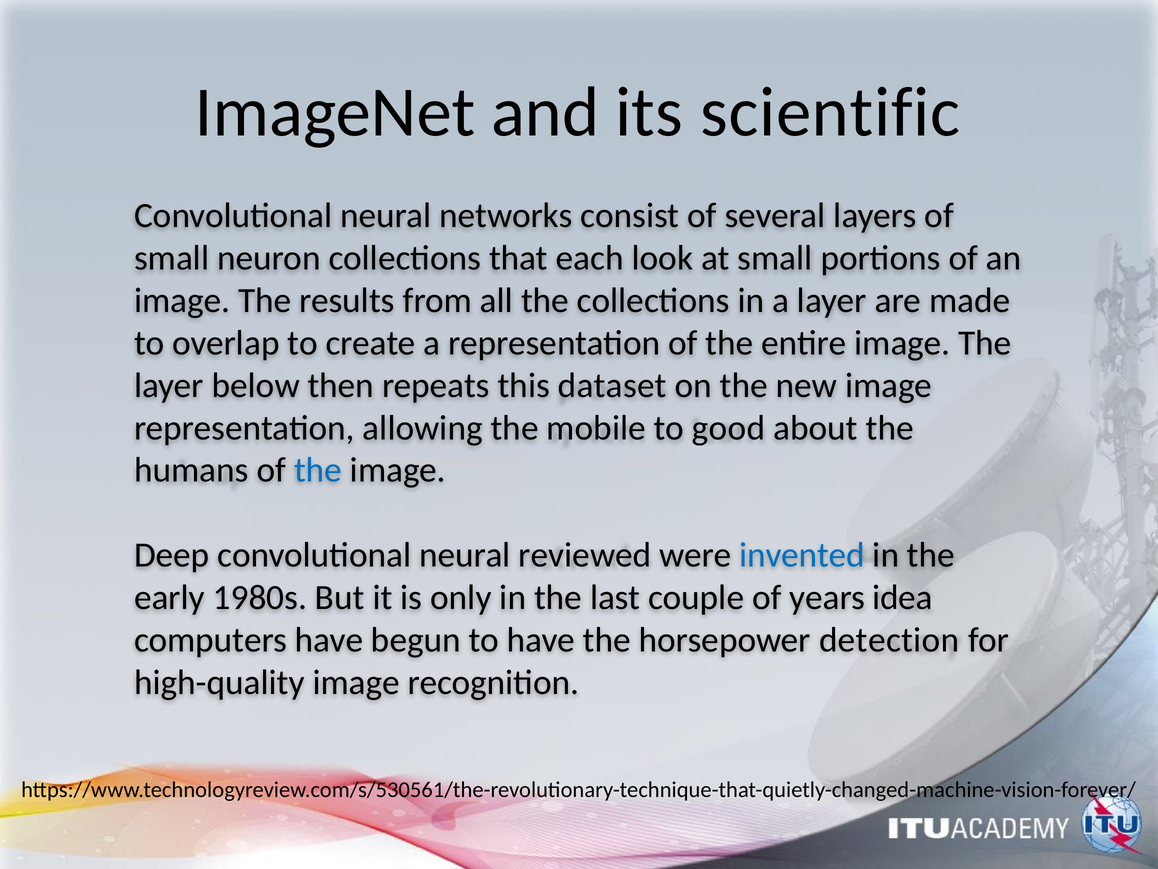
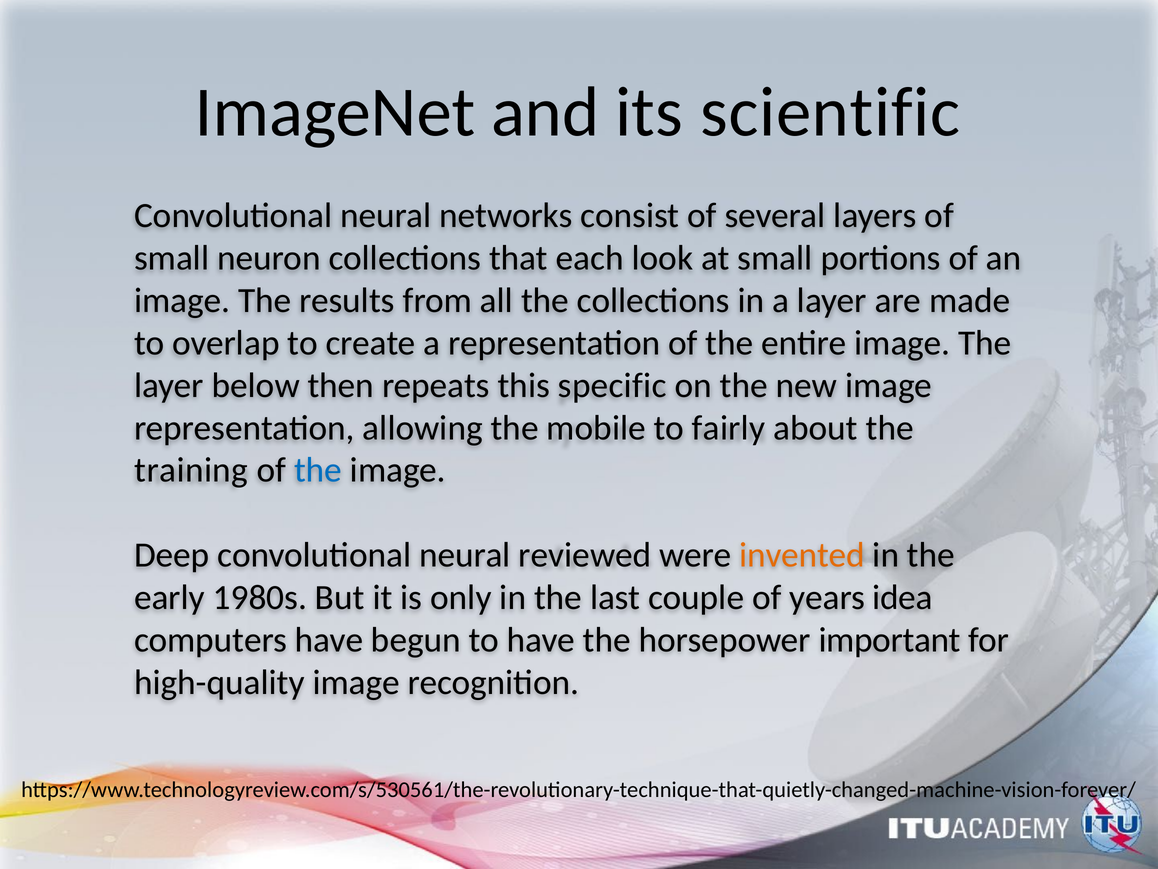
dataset: dataset -> specific (612, 385)
good: good -> fairly (729, 428)
humans: humans -> training (191, 470)
invented colour: blue -> orange (802, 555)
detection: detection -> important (890, 640)
